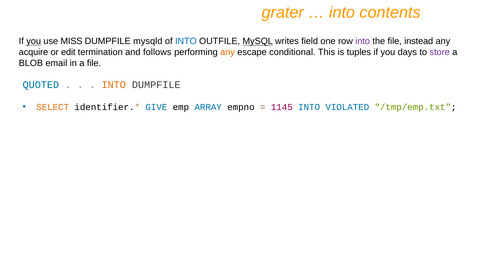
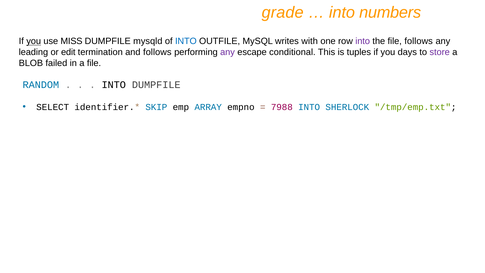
grater: grater -> grade (283, 13)
contents: contents -> numbers (390, 13)
MySQL underline: present -> none (258, 41)
field: field -> with (310, 41)
file instead: instead -> follows (419, 41)
acquire: acquire -> leading (33, 52)
any colour: orange -> purple (228, 52)
email: email -> failed (56, 63)
QUOTED: QUOTED -> RANDOM (41, 85)
INTO colour: orange -> black (114, 85)
SELECT colour: orange -> black (53, 107)
GIVE: GIVE -> SKIP (156, 107)
1145: 1145 -> 7988 (282, 107)
VIOLATED: VIOLATED -> SHERLOCK (347, 107)
